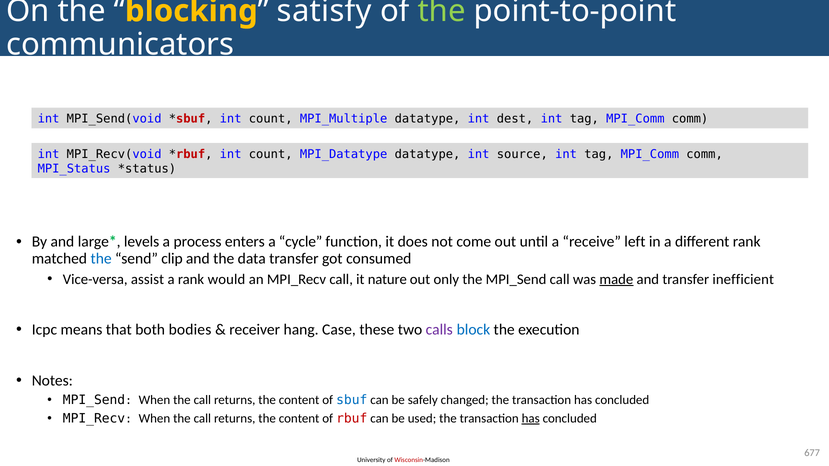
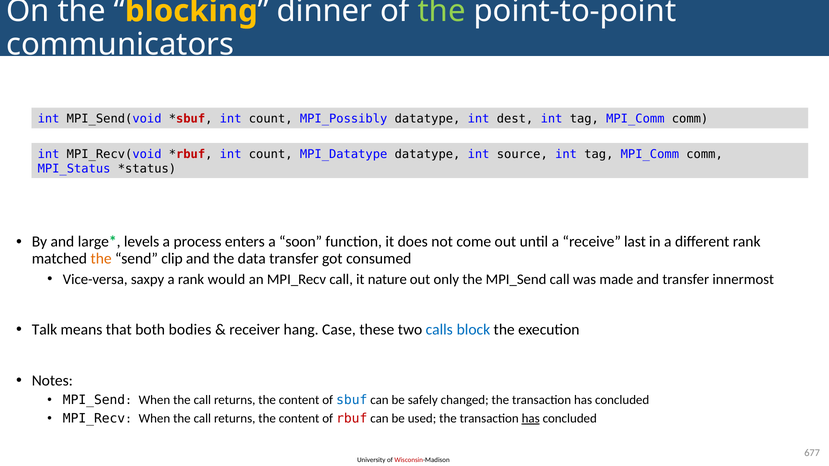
satisfy: satisfy -> dinner (325, 11)
MPI_Multiple: MPI_Multiple -> MPI_Possibly (344, 119)
cycle: cycle -> soon (301, 242)
left: left -> last (635, 242)
the colour: blue -> orange (101, 259)
assist: assist -> saxpy (148, 279)
made underline: present -> none (616, 279)
inefficient: inefficient -> innermost (743, 279)
Icpc: Icpc -> Talk (44, 330)
calls colour: purple -> blue (439, 330)
